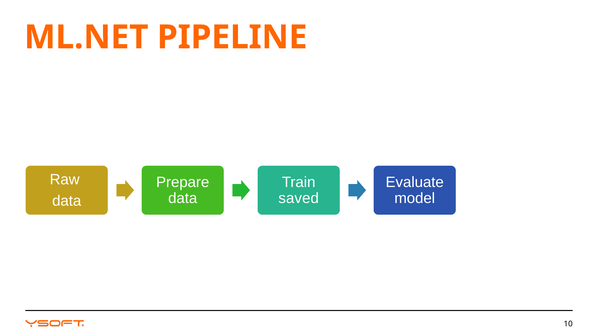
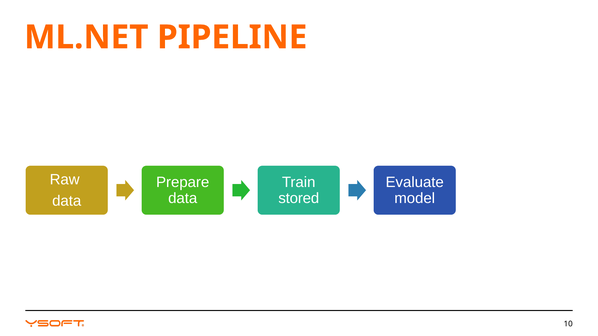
saved: saved -> stored (299, 198)
